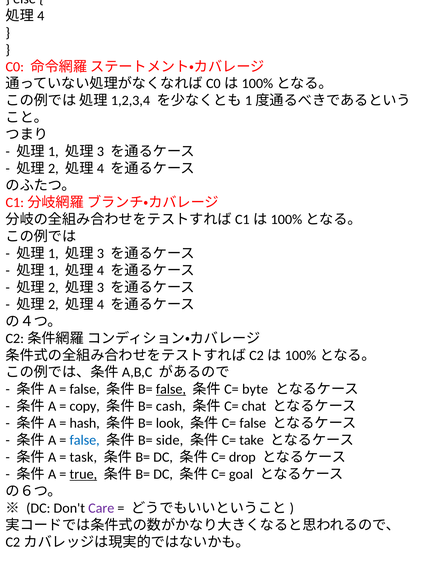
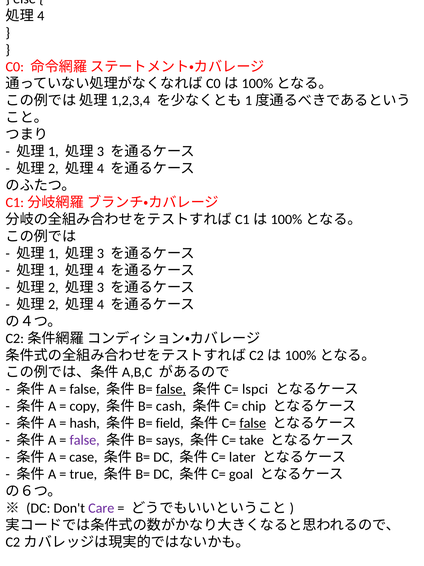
byte: byte -> lspci (255, 389)
chat: chat -> chip (254, 406)
look: look -> field (170, 423)
false underline: none -> present (253, 423)
false colour: blue -> purple (85, 440)
side: side -> says (170, 440)
task: task -> case (83, 457)
drop: drop -> later (242, 457)
true underline: present -> none (83, 474)
